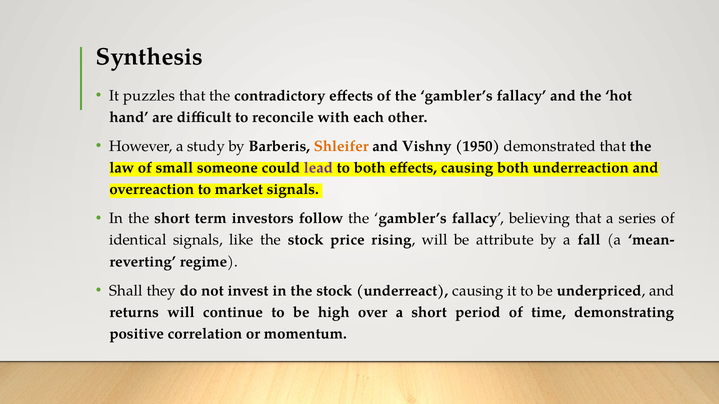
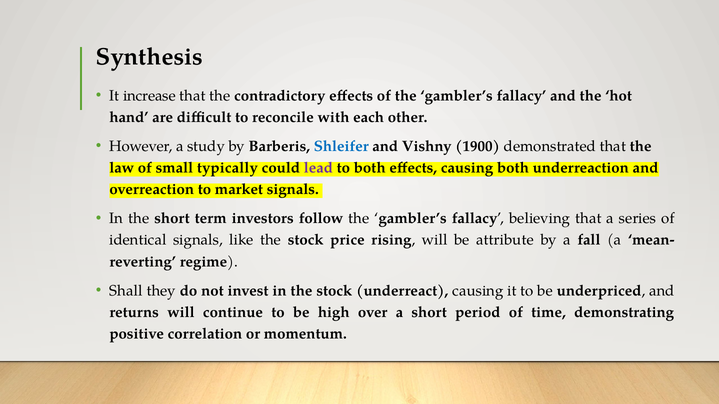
puzzles: puzzles -> increase (149, 96)
Shleifer colour: orange -> blue (341, 146)
1950: 1950 -> 1900 (478, 146)
someone: someone -> typically (227, 168)
